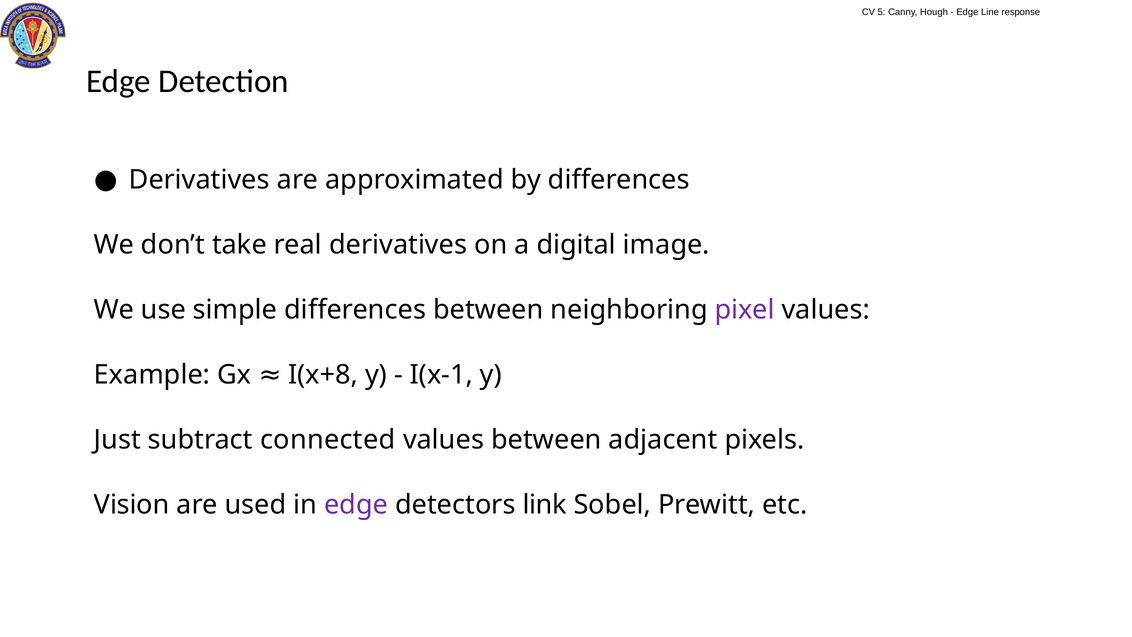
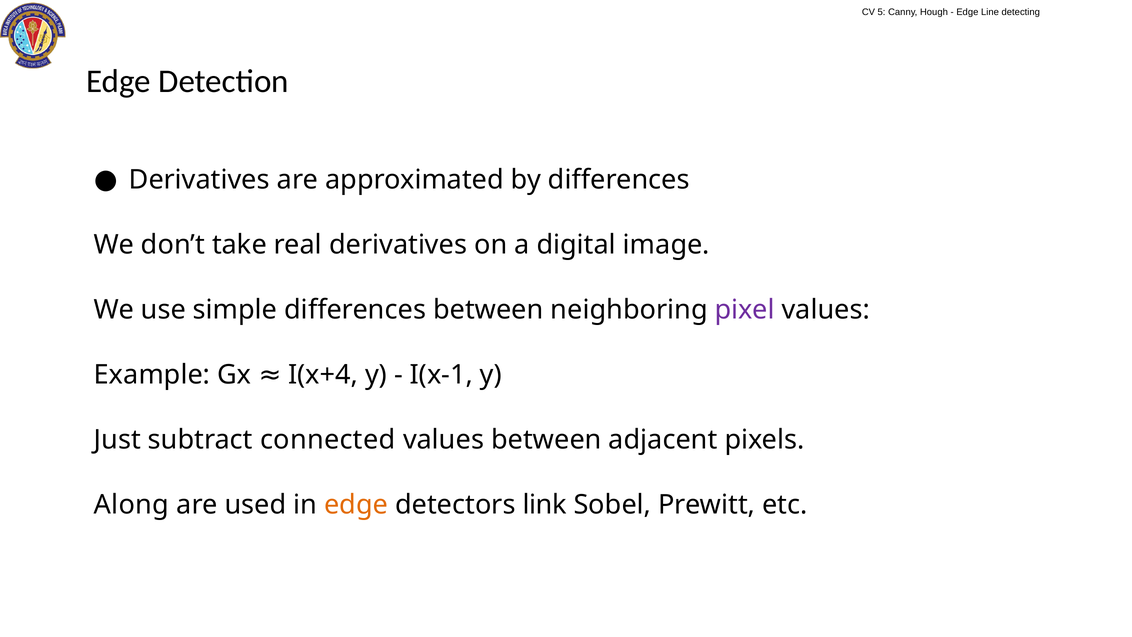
response: response -> detecting (1021, 12)
I(x+8: I(x+8 -> I(x+4 (323, 375)
Vision: Vision -> Along (131, 505)
edge colour: purple -> orange (356, 505)
